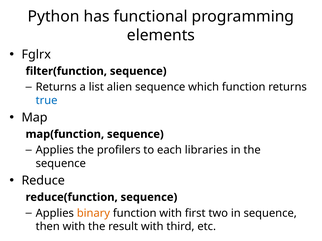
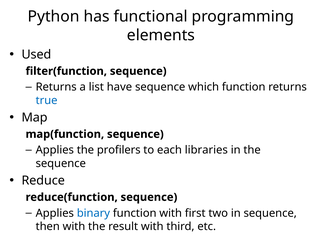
Fglrx: Fglrx -> Used (36, 55)
alien: alien -> have (119, 87)
binary colour: orange -> blue (93, 214)
